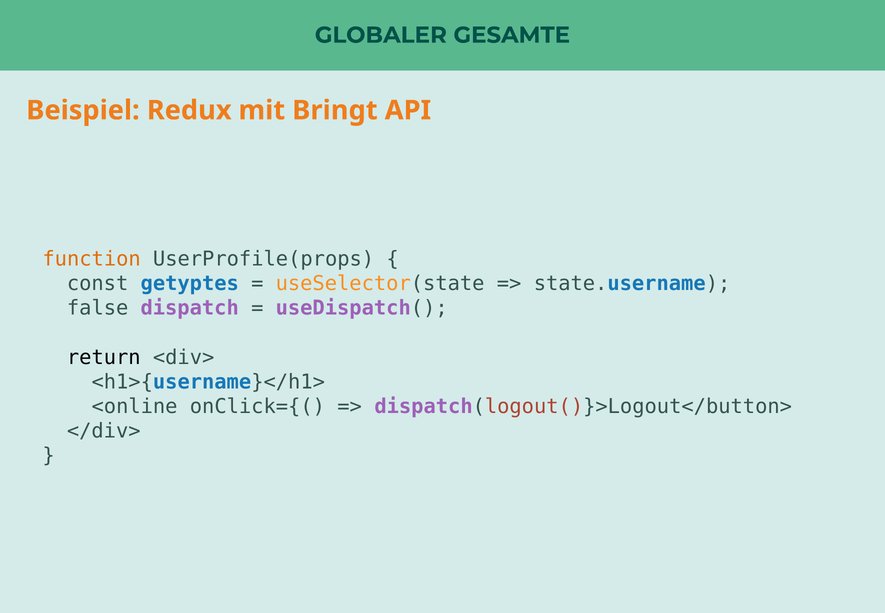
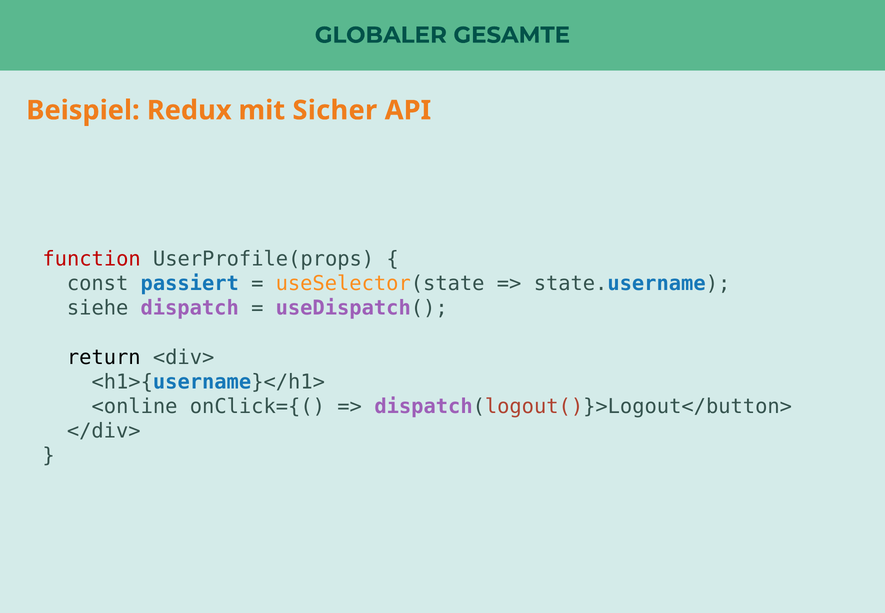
Bringt: Bringt -> Sicher (335, 110)
function colour: orange -> red (92, 259)
getyptes: getyptes -> passiert (190, 284)
false: false -> siehe (98, 308)
